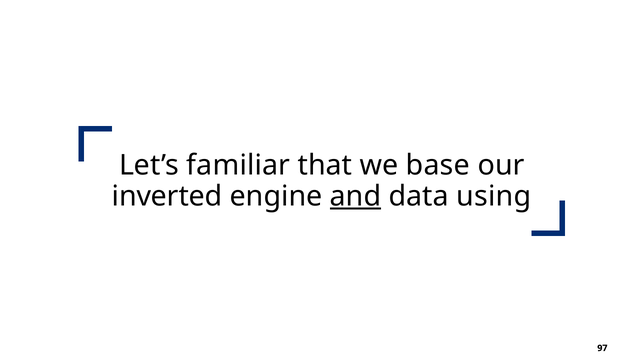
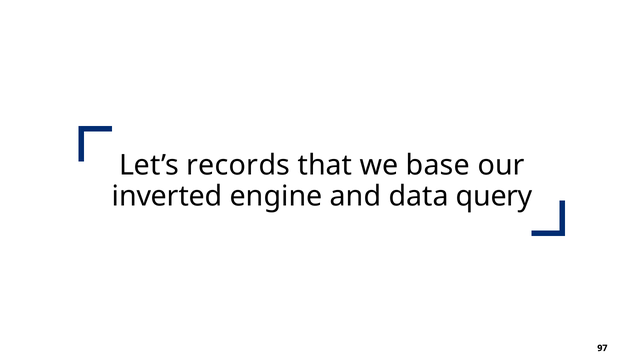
familiar: familiar -> records (238, 165)
and underline: present -> none (356, 196)
using: using -> query (494, 196)
